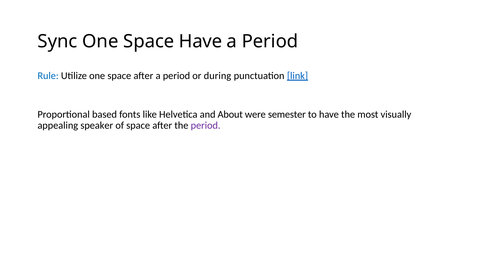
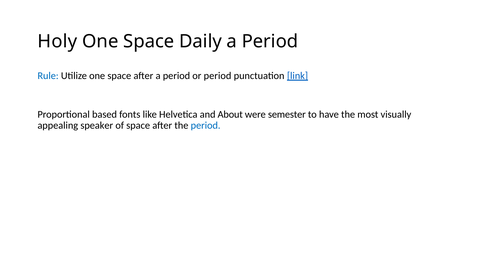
Sync: Sync -> Holy (57, 41)
Space Have: Have -> Daily (200, 41)
or during: during -> period (218, 76)
period colour: purple -> blue (206, 125)
